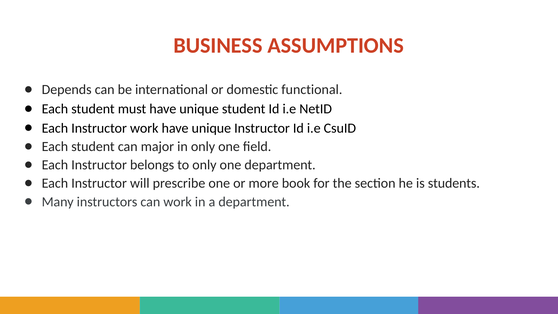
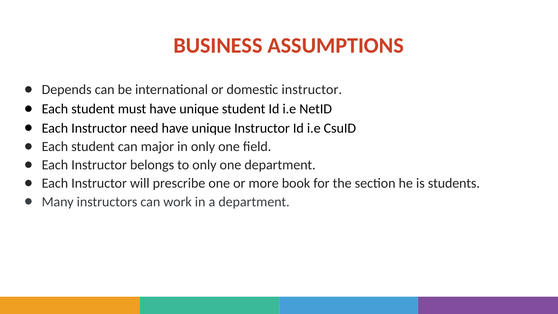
domestic functional: functional -> instructor (312, 90)
Instructor work: work -> need (144, 128)
